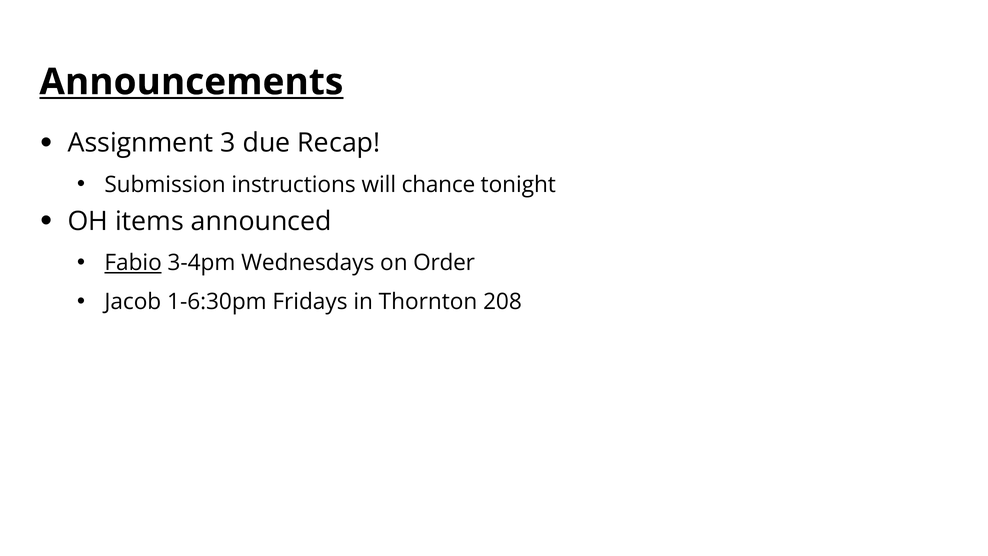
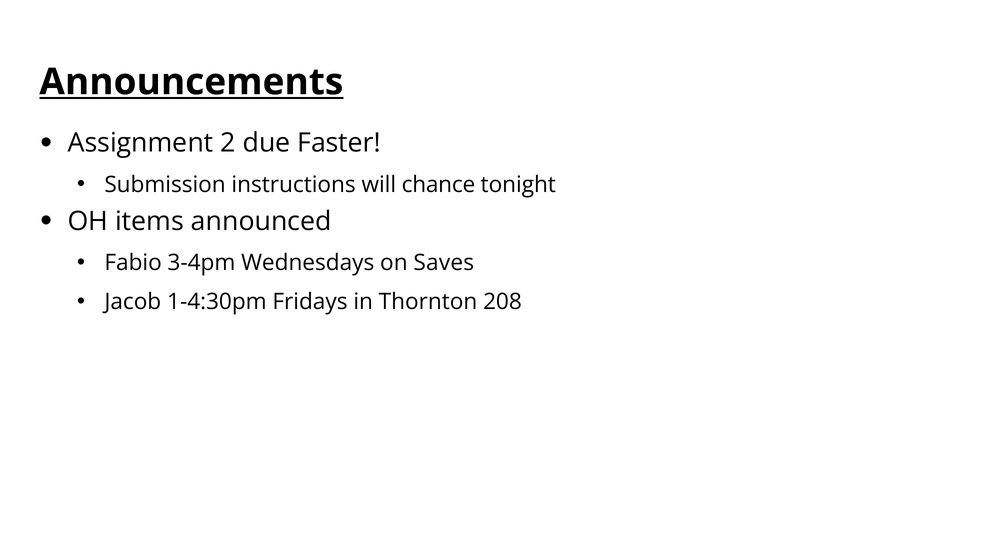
3: 3 -> 2 (228, 143)
Recap: Recap -> Faster (339, 143)
Fabio underline: present -> none (133, 263)
Order: Order -> Saves (444, 263)
1-6:30pm: 1-6:30pm -> 1-4:30pm (217, 302)
